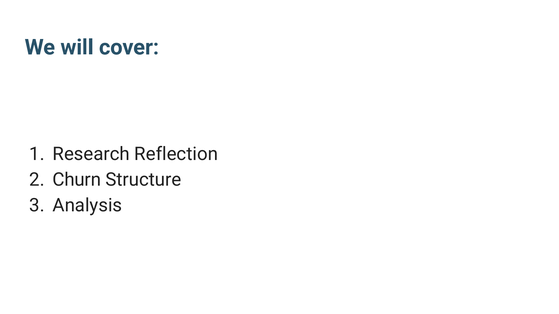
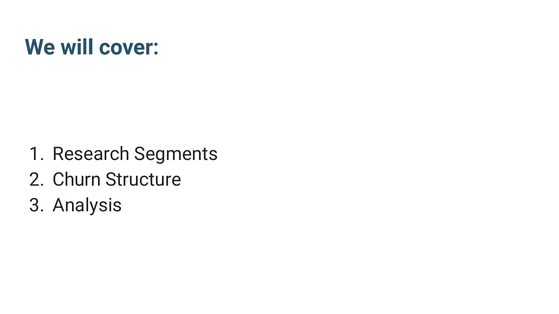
Reflection: Reflection -> Segments (176, 154)
